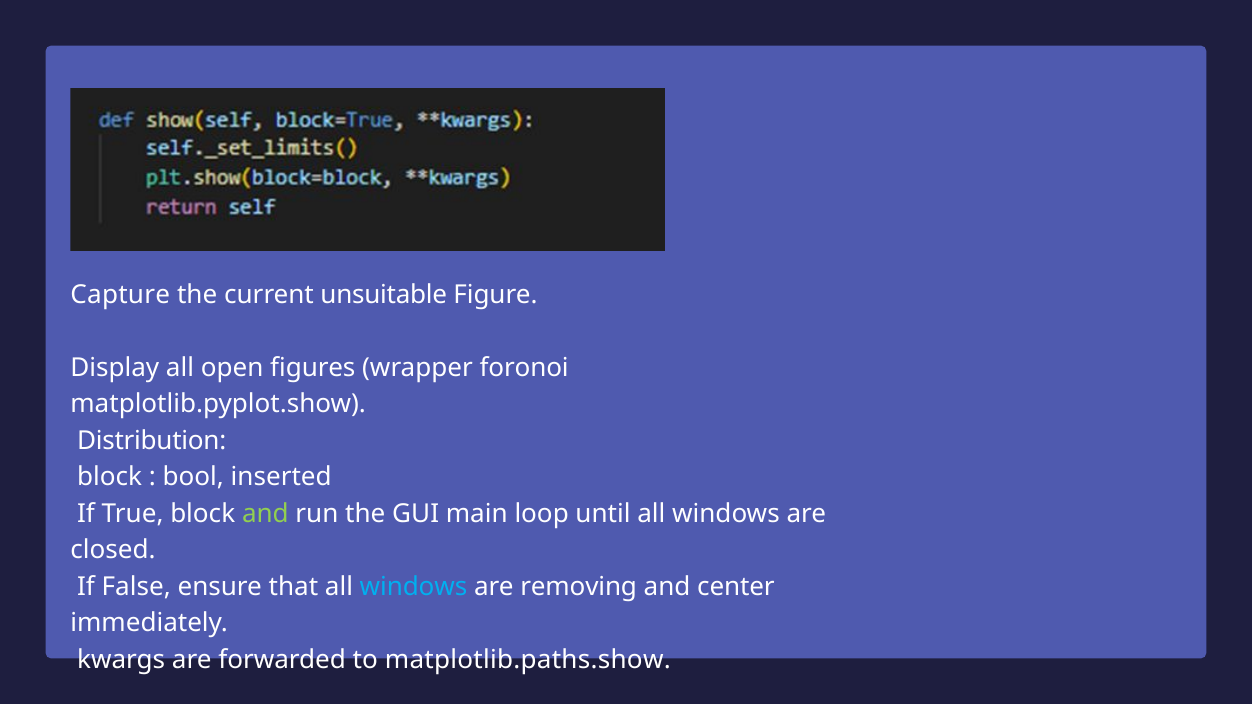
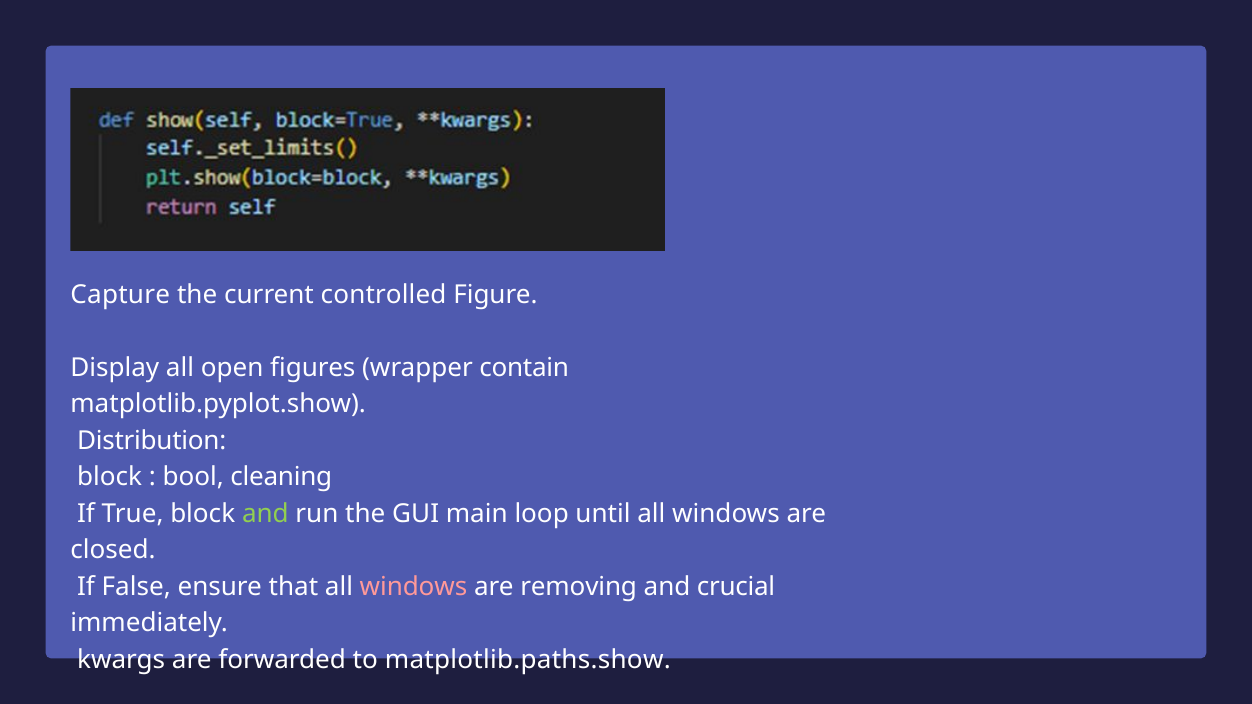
unsuitable: unsuitable -> controlled (384, 295)
foronoi: foronoi -> contain (524, 368)
inserted: inserted -> cleaning (281, 477)
windows colour: light blue -> pink (414, 587)
center: center -> crucial (736, 587)
